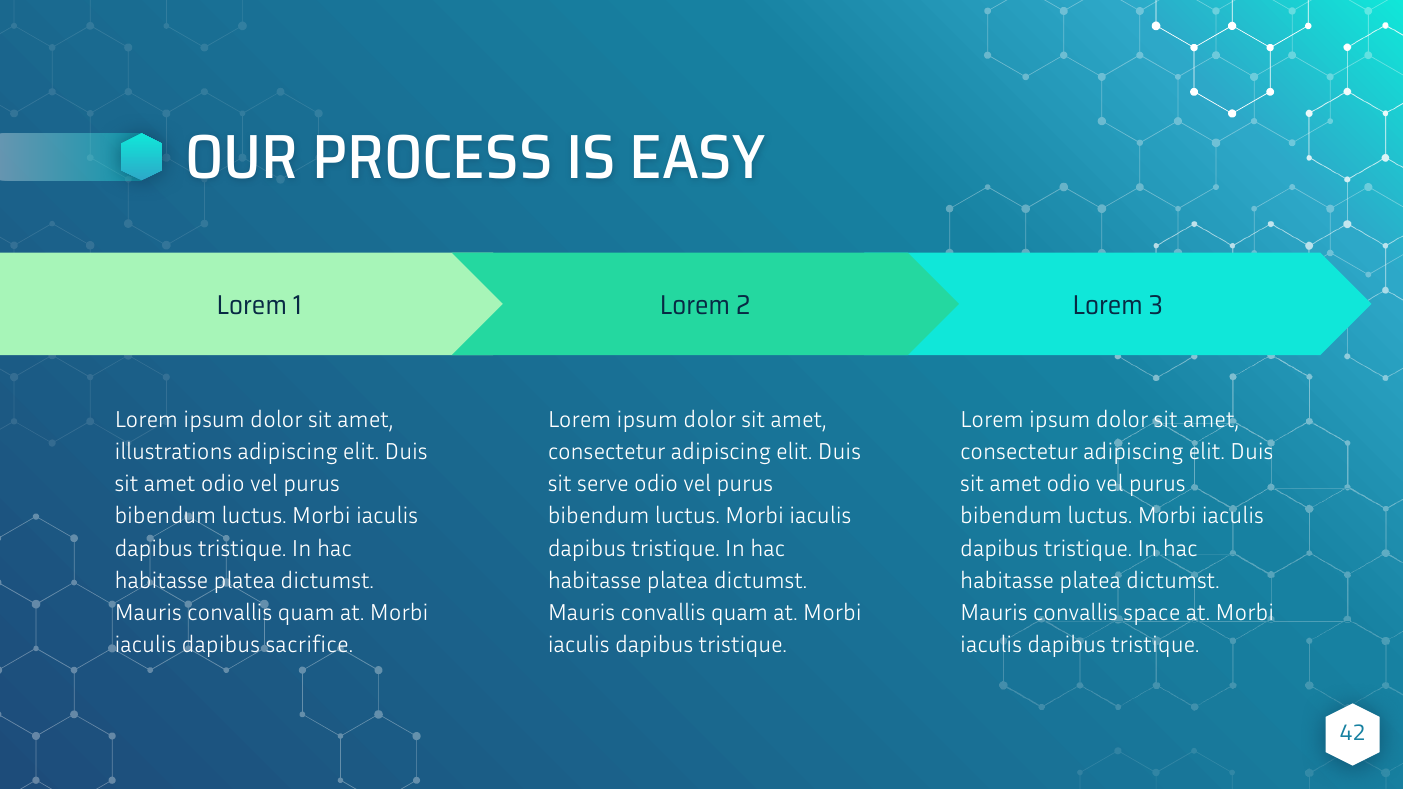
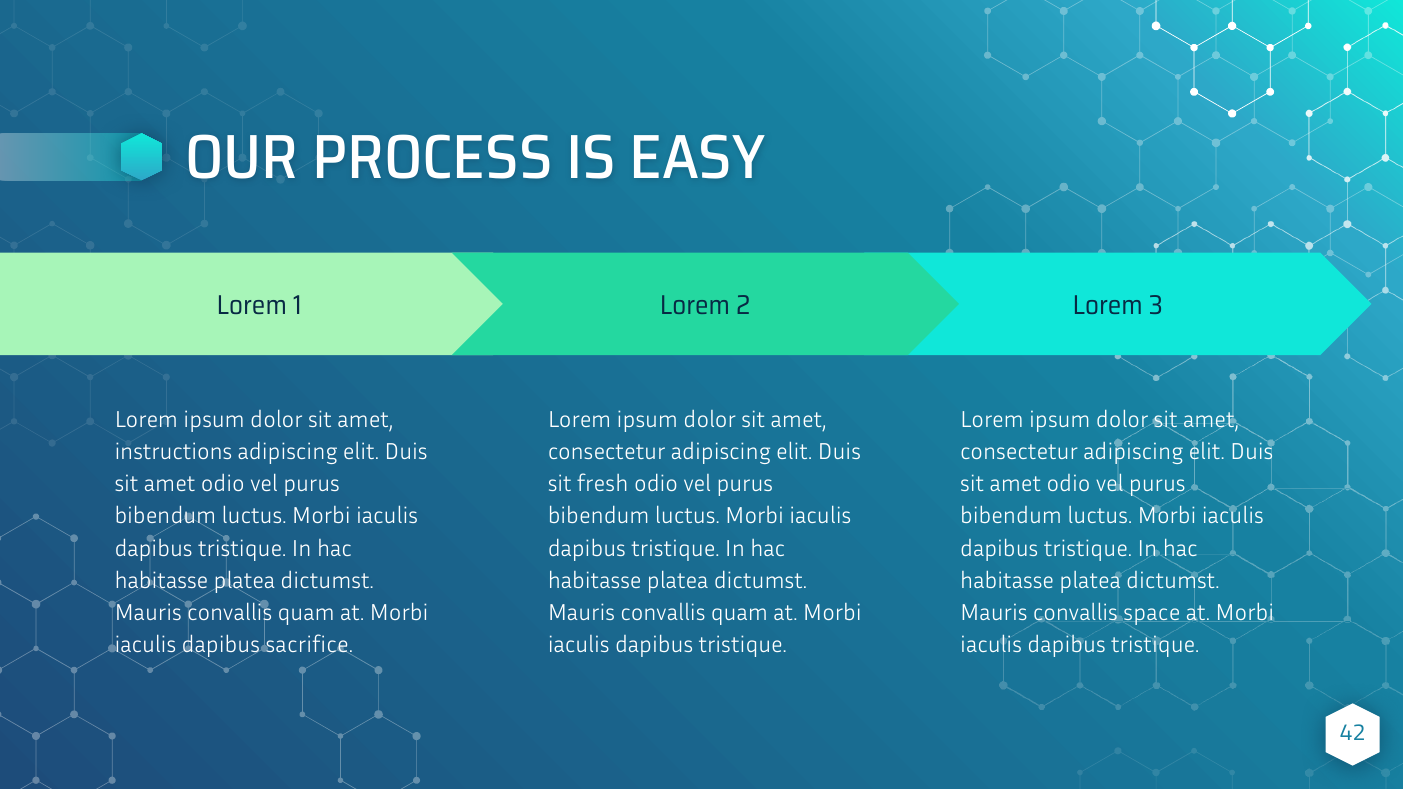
illustrations: illustrations -> instructions (173, 452)
serve: serve -> fresh (603, 484)
